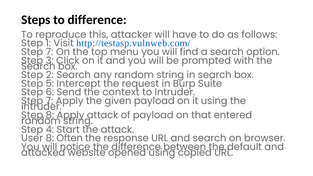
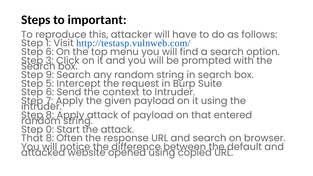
to difference: difference -> important (97, 20)
7: 7 -> 6 (50, 52)
2: 2 -> 9 (50, 75)
4: 4 -> 0 (50, 130)
User: User -> That (32, 138)
